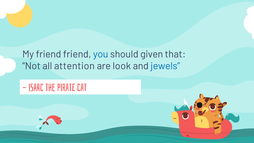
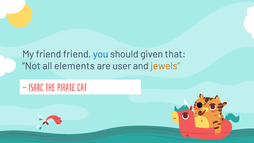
attention: attention -> elements (74, 66)
look: look -> user (122, 66)
jewels colour: blue -> orange (165, 66)
